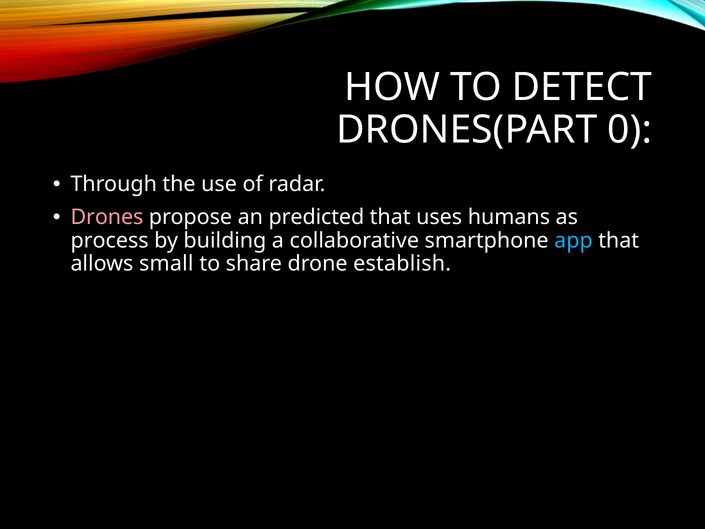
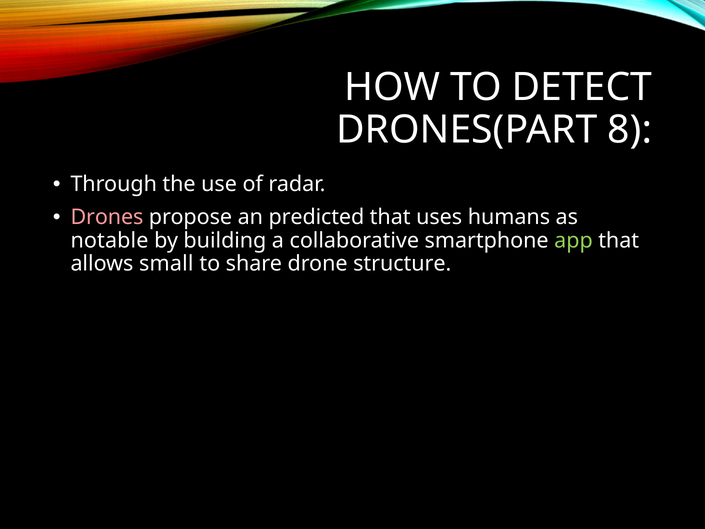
0: 0 -> 8 (630, 130)
process: process -> notable (109, 240)
app colour: light blue -> light green (573, 240)
establish: establish -> structure (402, 264)
